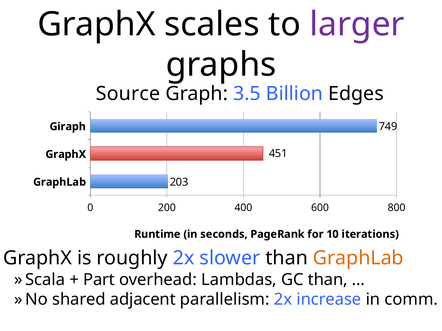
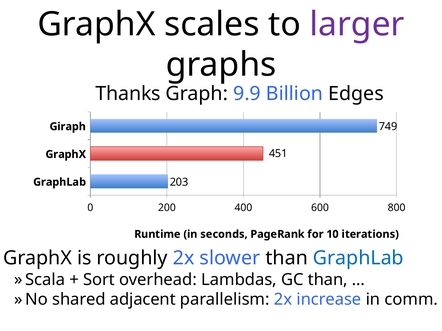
Source: Source -> Thanks (128, 94)
3.5: 3.5 -> 9.9 (247, 94)
GraphLab colour: orange -> blue (358, 258)
Part: Part -> Sort (99, 280)
